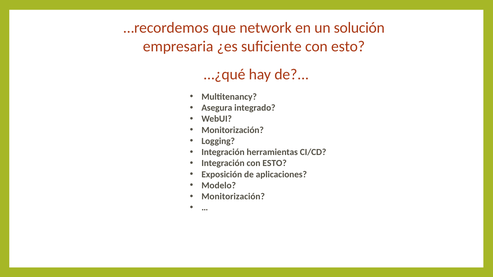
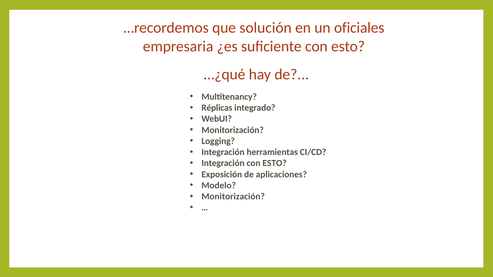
network: network -> solución (266, 28)
solución: solución -> oficiales (359, 28)
Asegura: Asegura -> Réplicas (217, 108)
